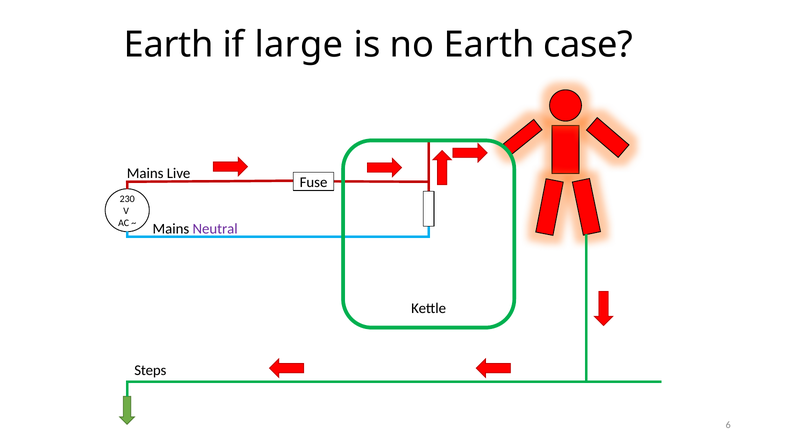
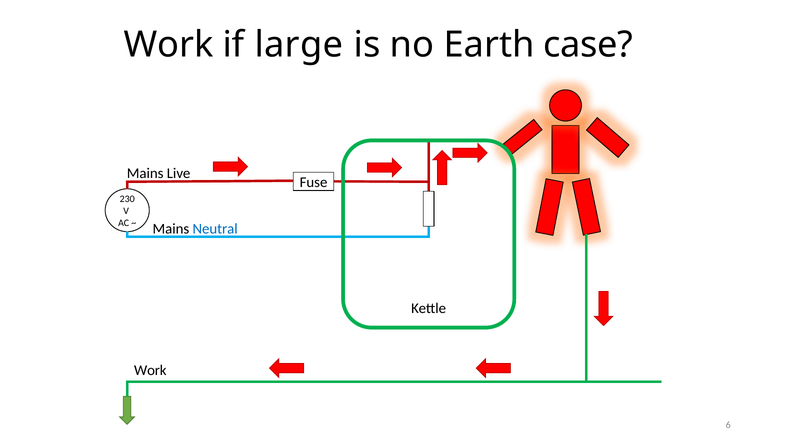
Earth: Earth -> Work (169, 45)
Neutral colour: purple -> blue (215, 229)
Steps: Steps -> Work (150, 370)
